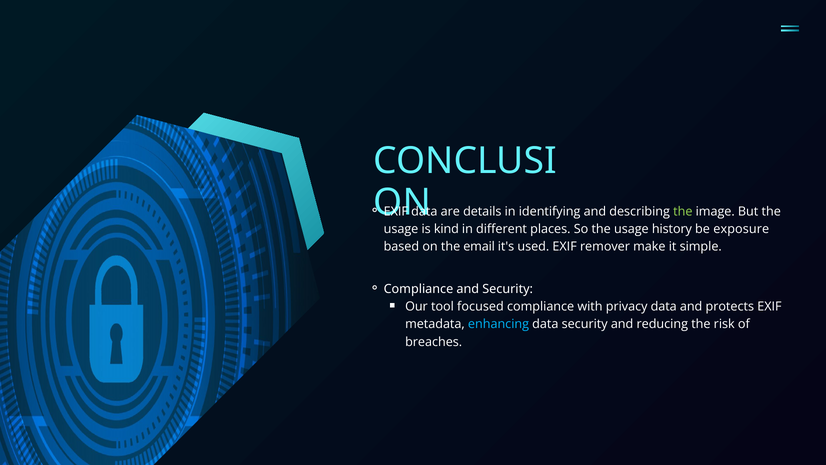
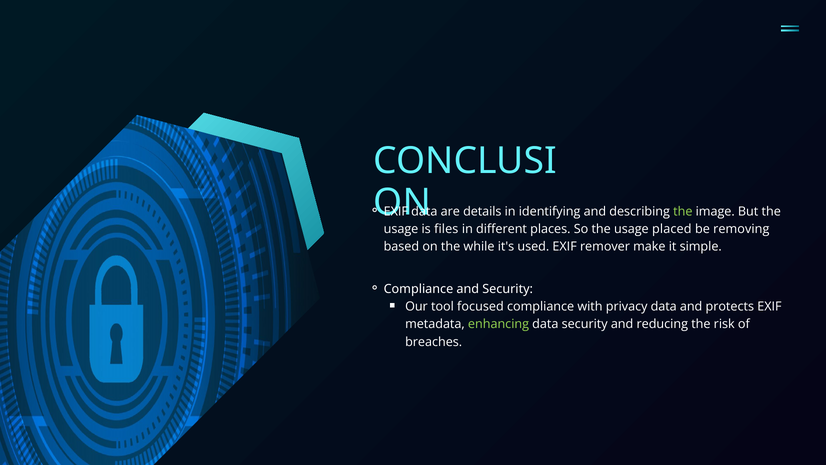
kind: kind -> files (446, 229)
history: history -> placed (672, 229)
exposure: exposure -> removing (741, 229)
email: email -> while (479, 247)
enhancing colour: light blue -> light green (498, 324)
